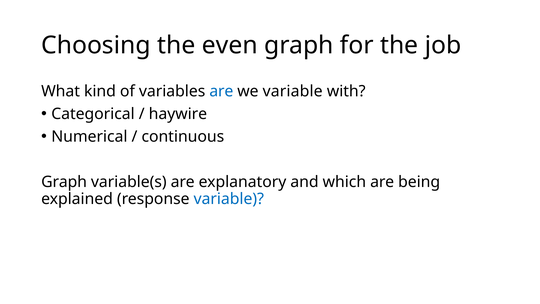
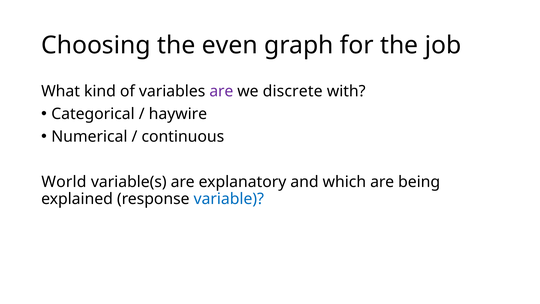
are colour: blue -> purple (221, 91)
we variable: variable -> discrete (293, 91)
Graph: Graph -> World (64, 182)
